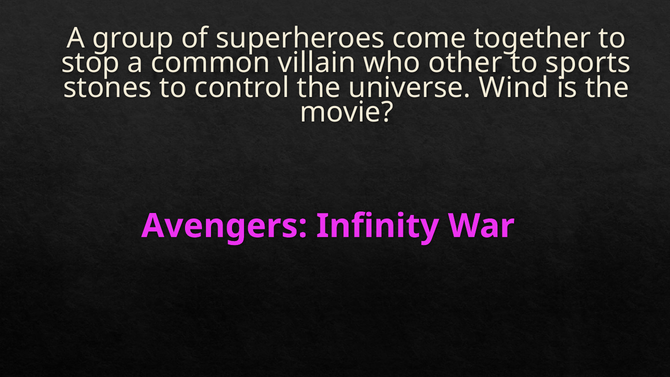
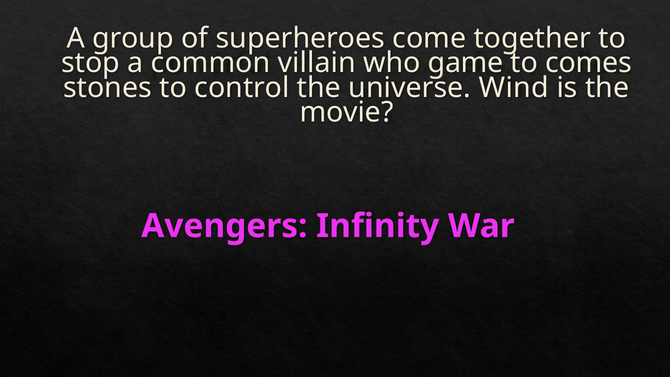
other: other -> game (466, 63)
sports: sports -> comes (589, 63)
